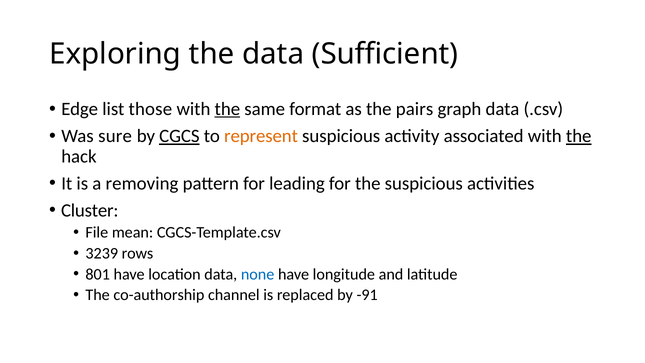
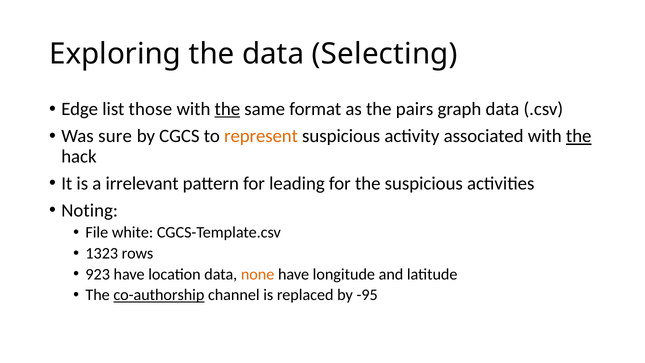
Sufficient: Sufficient -> Selecting (385, 54)
CGCS underline: present -> none (179, 136)
removing: removing -> irrelevant (142, 183)
Cluster: Cluster -> Noting (90, 210)
mean: mean -> white (133, 233)
3239: 3239 -> 1323 (102, 253)
801: 801 -> 923 (98, 274)
none colour: blue -> orange (258, 274)
co-authorship underline: none -> present (159, 295)
-91: -91 -> -95 (367, 295)
